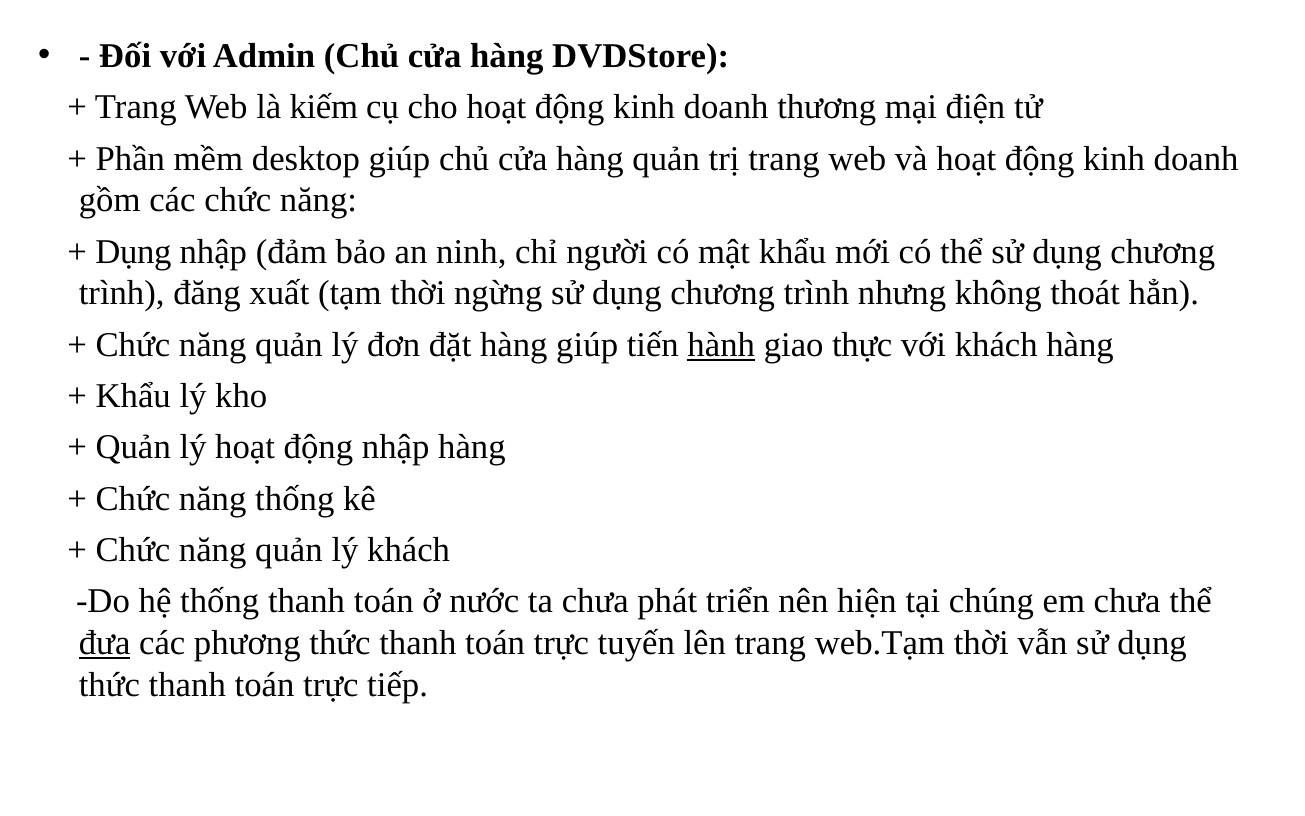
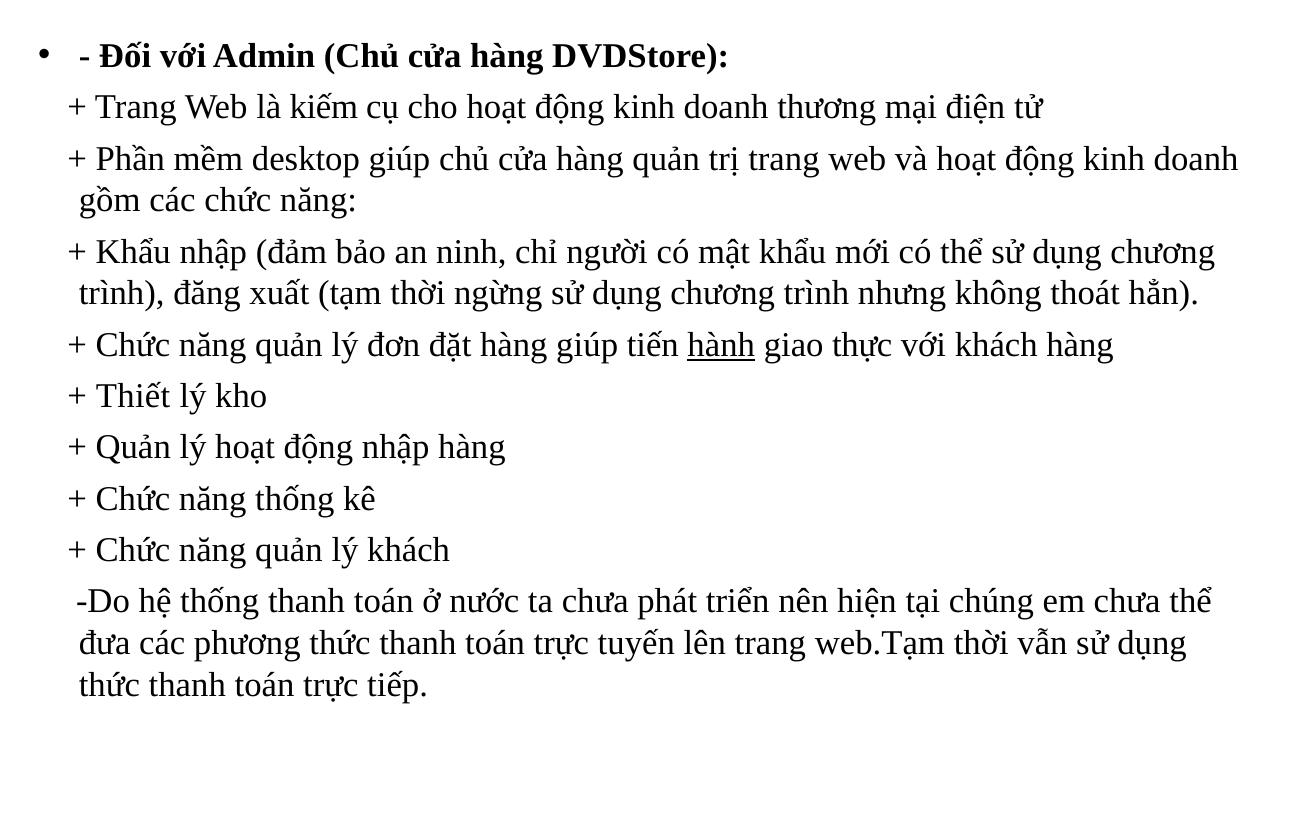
Dụng: Dụng -> Khẩu (133, 252)
Khẩu: Khẩu -> Thiết (133, 396)
đưa underline: present -> none (105, 643)
